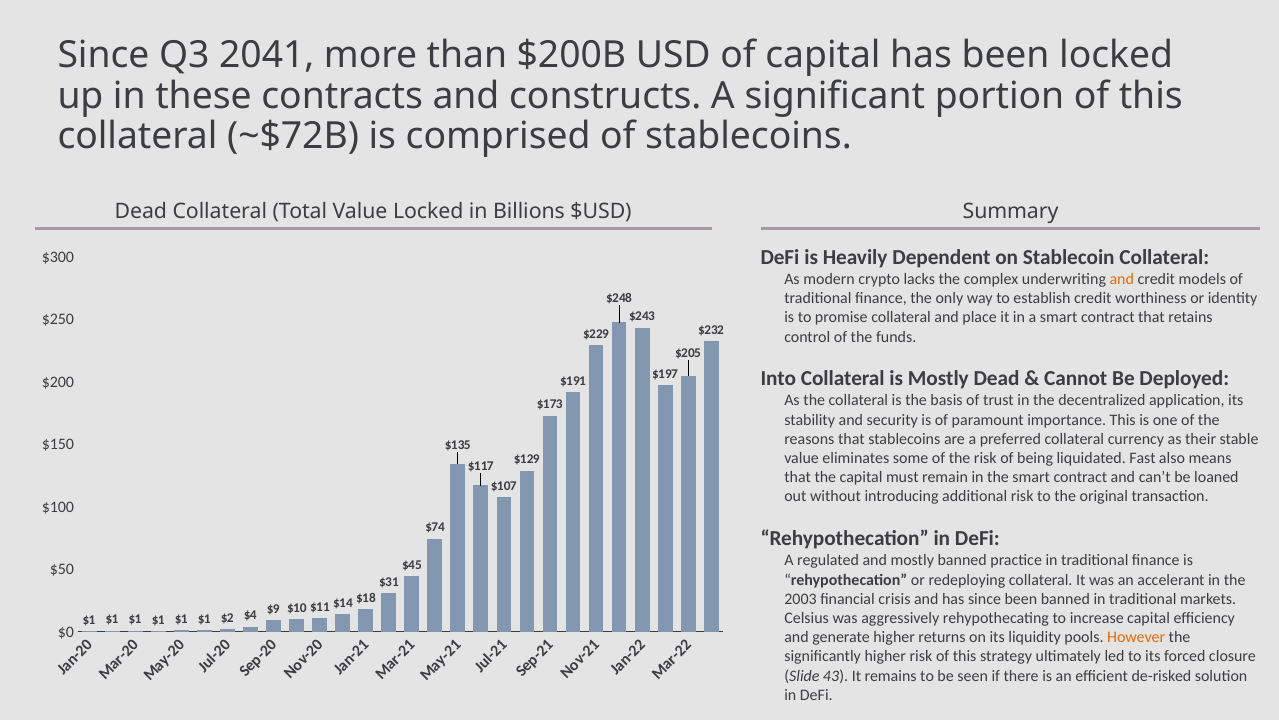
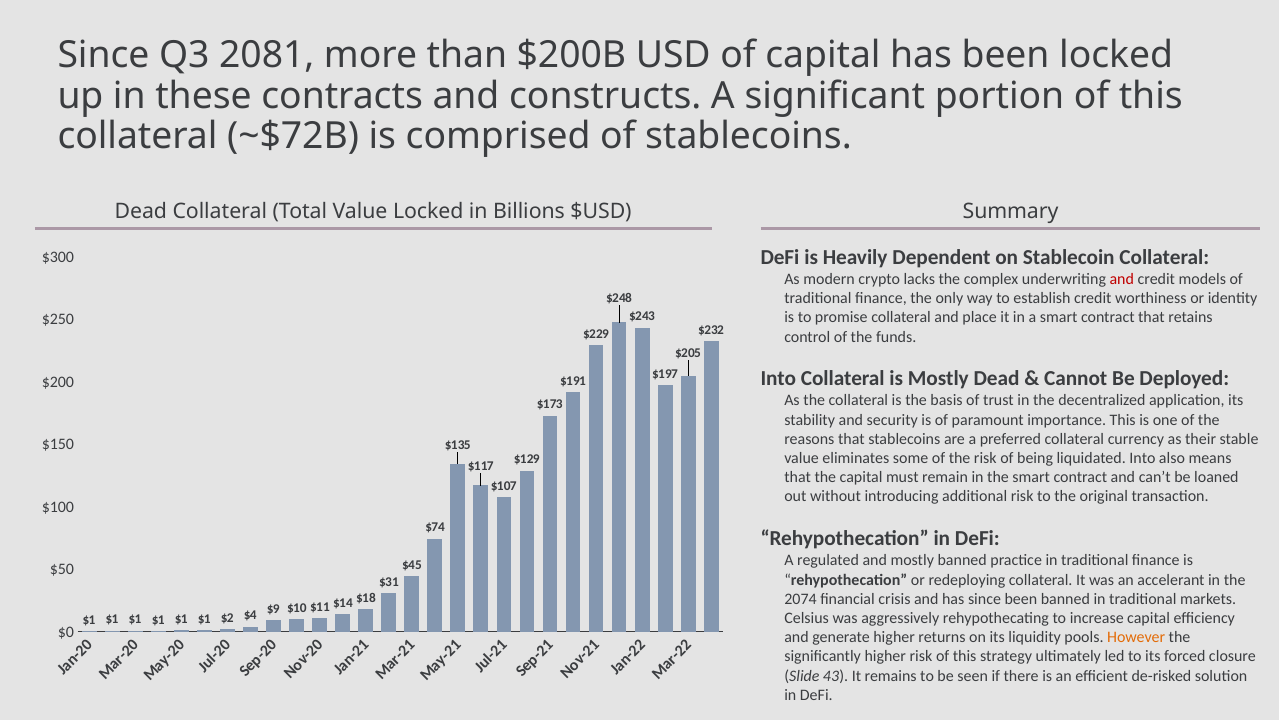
2041: 2041 -> 2081 (267, 56)
and colour: orange -> red (1122, 279)
liquidated Fast: Fast -> Into (1142, 458)
2003: 2003 -> 2074 (801, 599)
